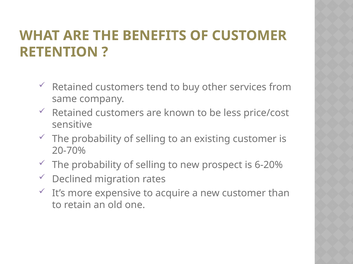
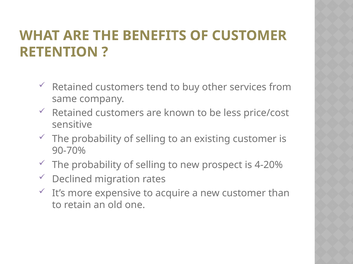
20-70%: 20-70% -> 90-70% (69, 151)
6-20%: 6-20% -> 4-20% (269, 165)
